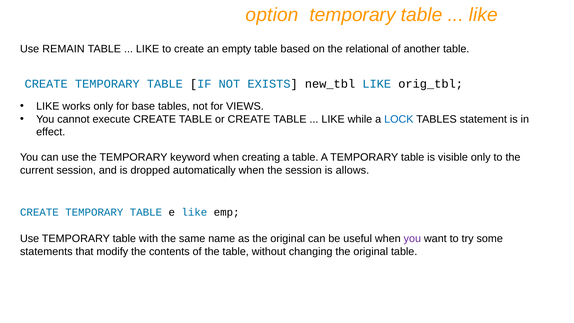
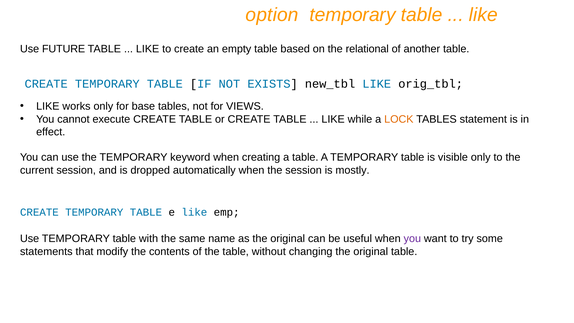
REMAIN: REMAIN -> FUTURE (64, 49)
LOCK colour: blue -> orange (399, 119)
allows: allows -> mostly (353, 170)
